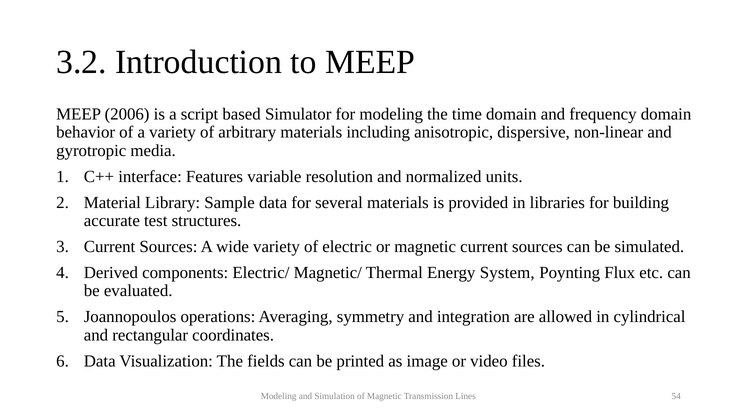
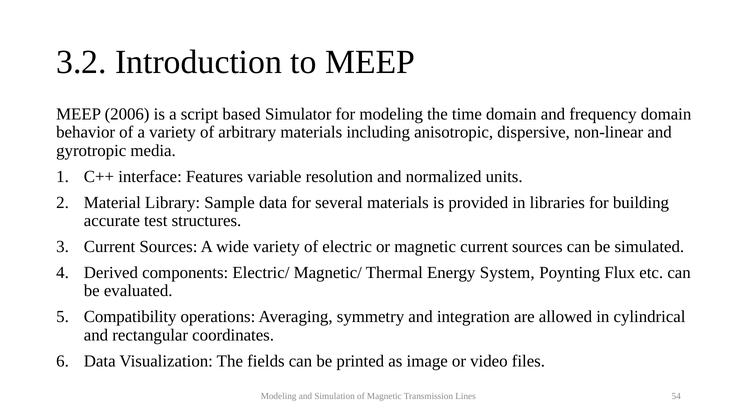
Joannopoulos: Joannopoulos -> Compatibility (130, 316)
